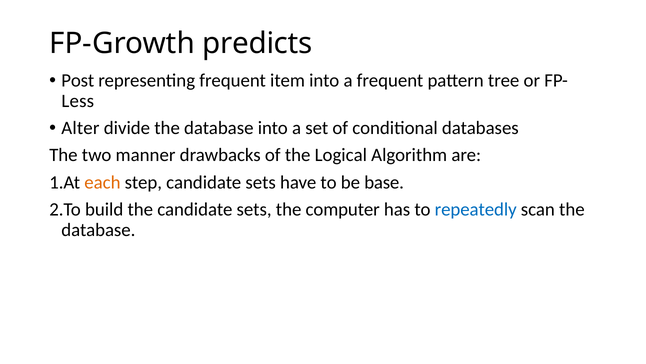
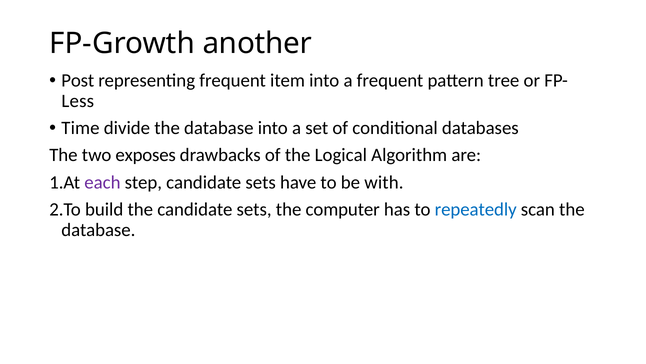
predicts: predicts -> another (257, 43)
Alter: Alter -> Time (80, 128)
manner: manner -> exposes (146, 155)
each colour: orange -> purple (102, 182)
base: base -> with (384, 182)
